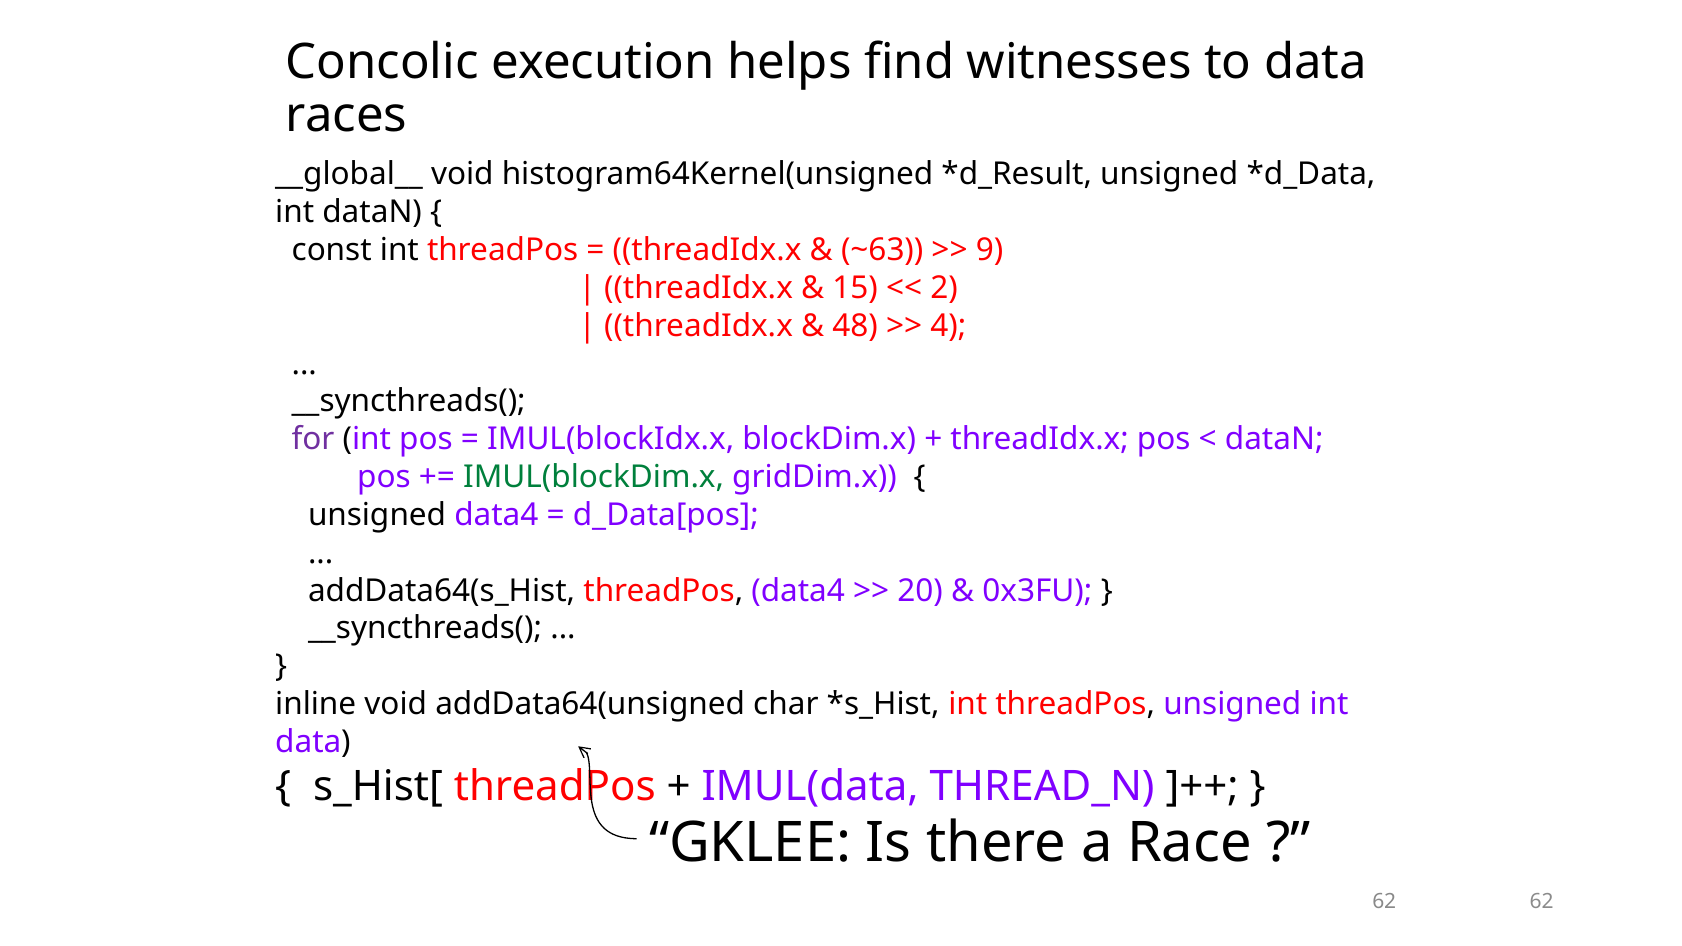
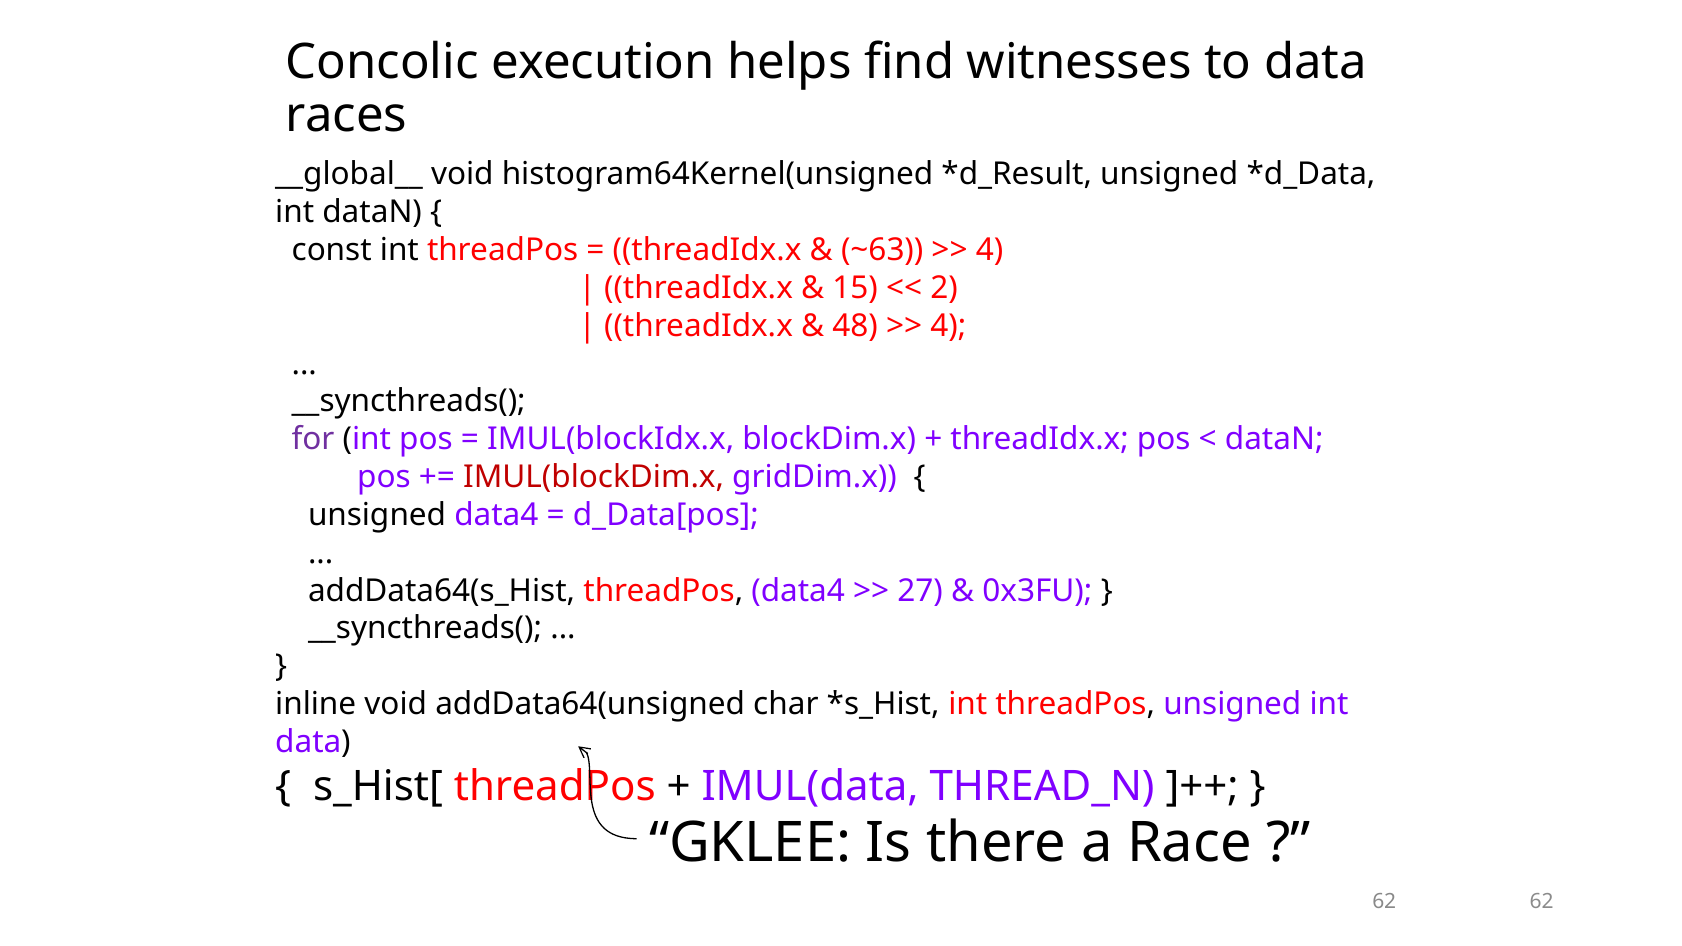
9: 9 -> 4 (990, 250)
IMUL(blockDim.x colour: green -> red (594, 477)
20: 20 -> 27 (920, 591)
